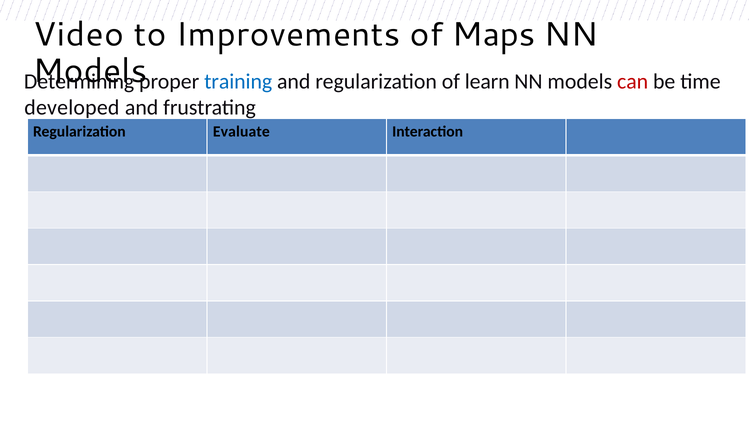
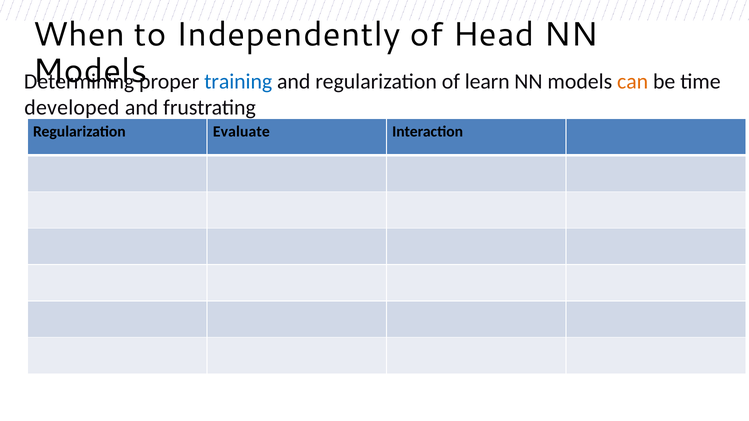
Video: Video -> When (79, 35)
Improvements: Improvements -> Independently (288, 35)
Maps: Maps -> Head (493, 35)
can colour: red -> orange (633, 82)
